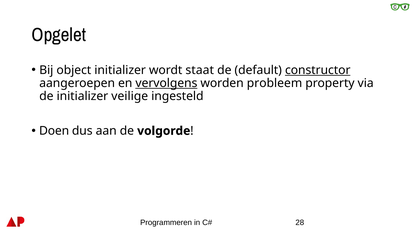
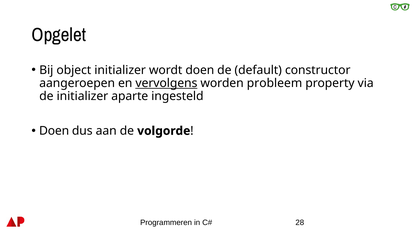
wordt staat: staat -> doen (200, 70)
constructor underline: present -> none (318, 70)
veilige: veilige -> aparte (130, 96)
